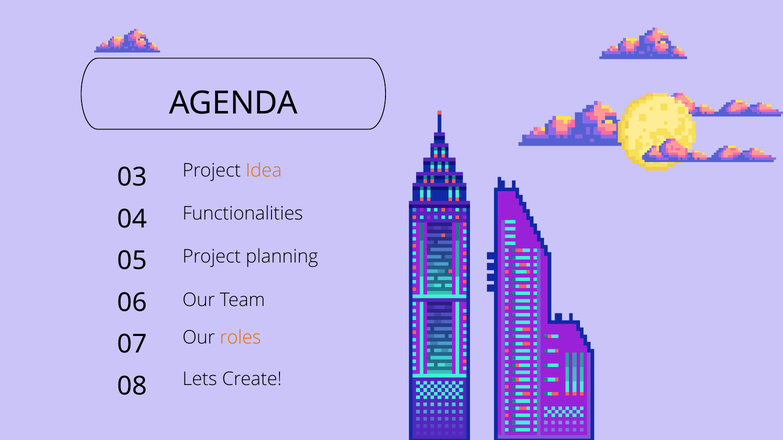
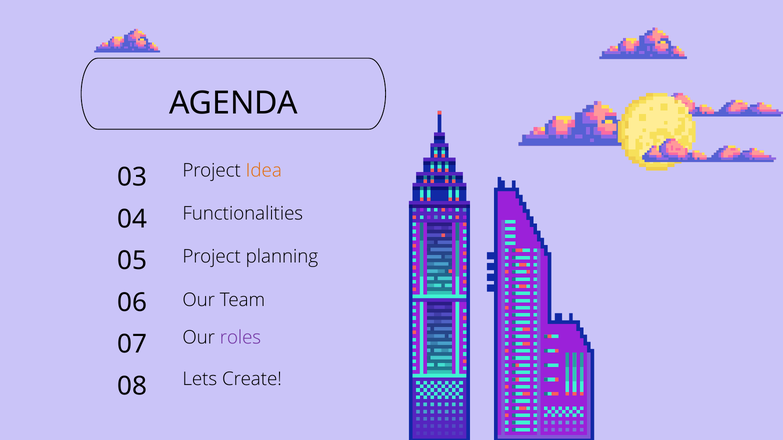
roles colour: orange -> purple (240, 338)
